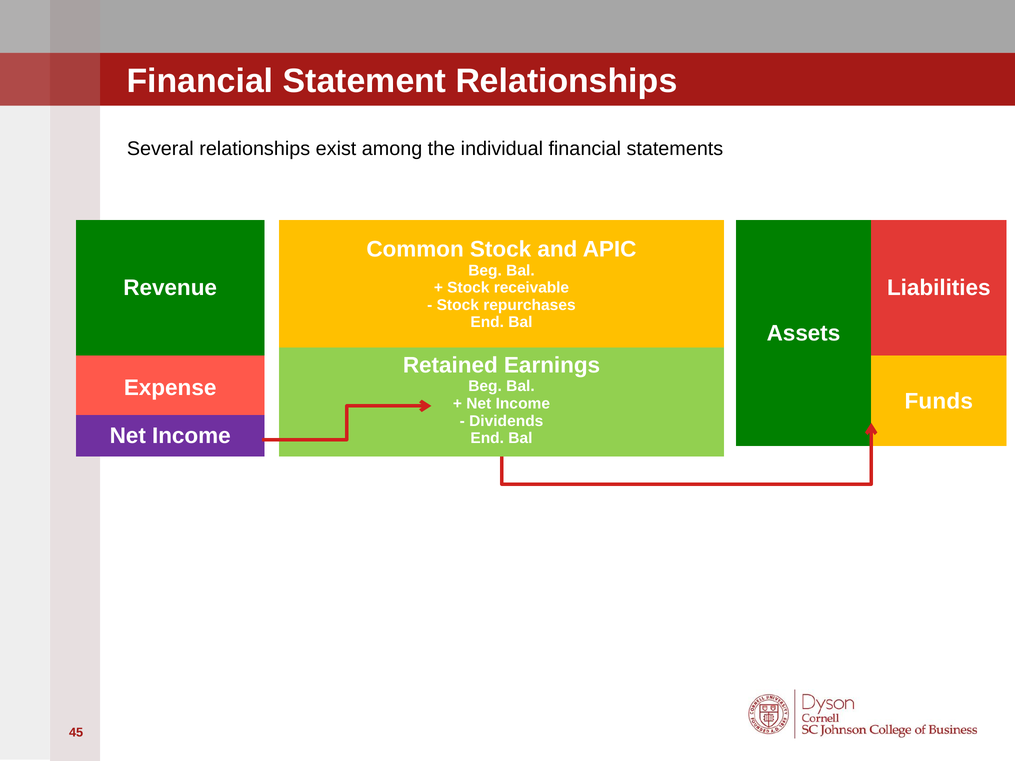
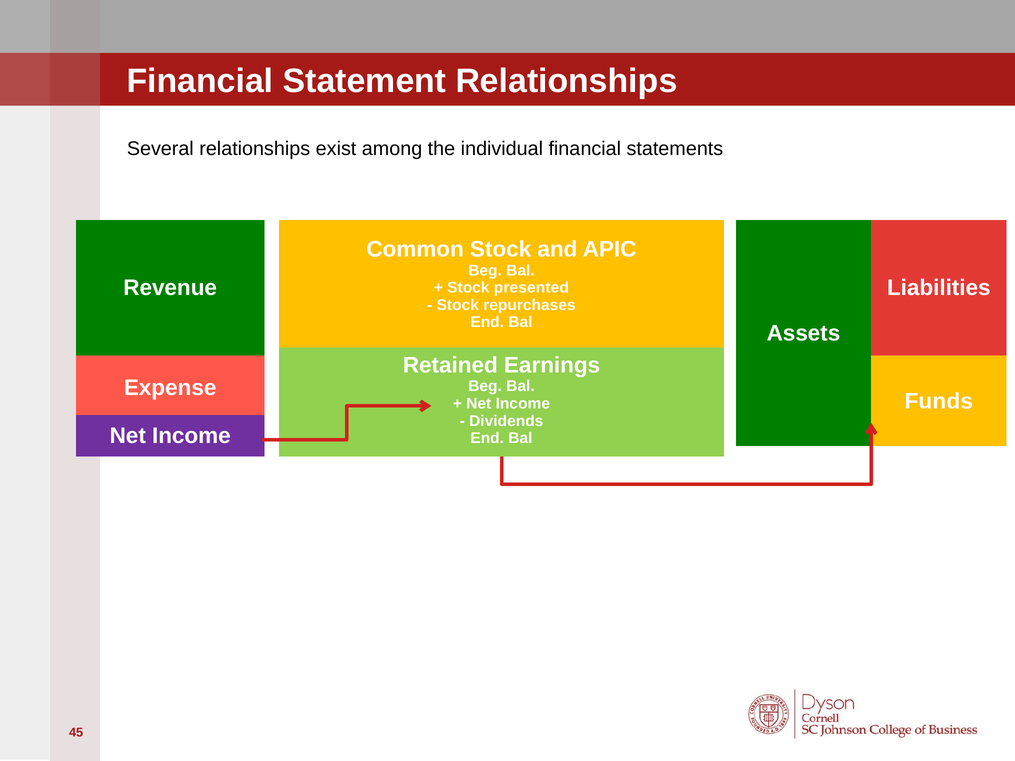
receivable: receivable -> presented (531, 288)
